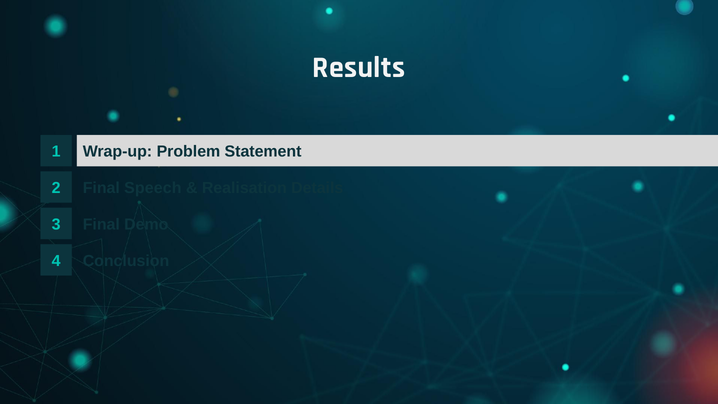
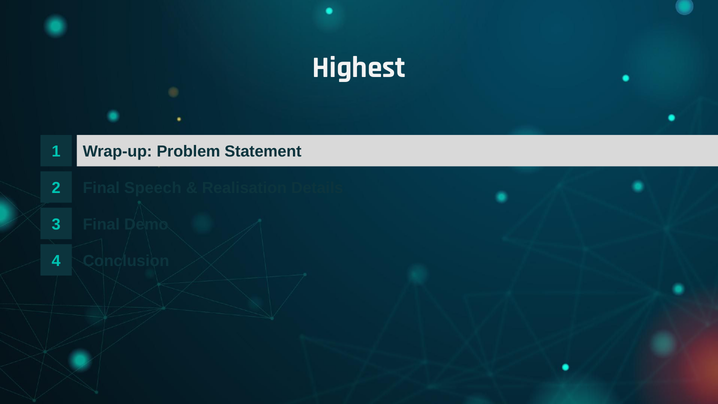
Results: Results -> Highest (359, 67)
